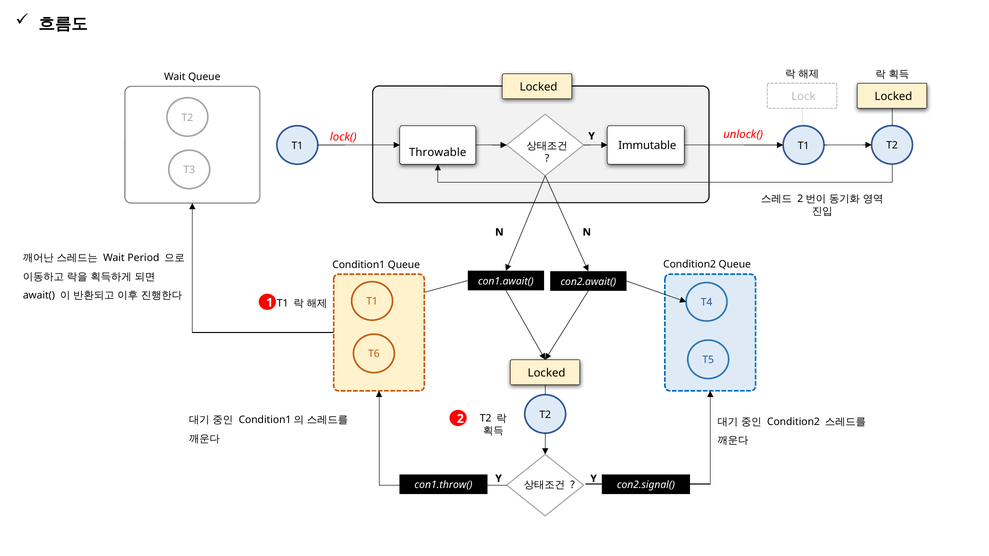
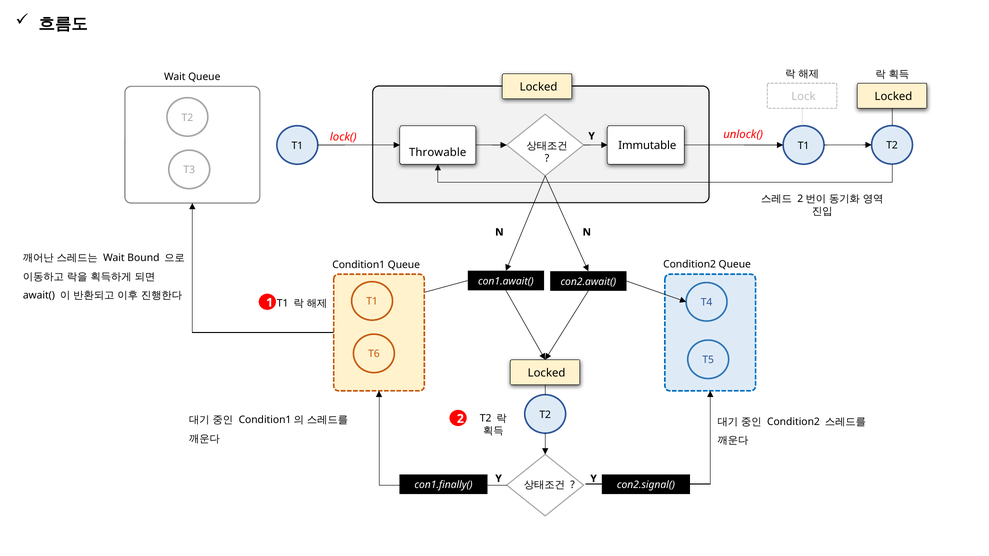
Period: Period -> Bound (143, 258)
con1.throw(: con1.throw( -> con1.finally( (443, 485)
